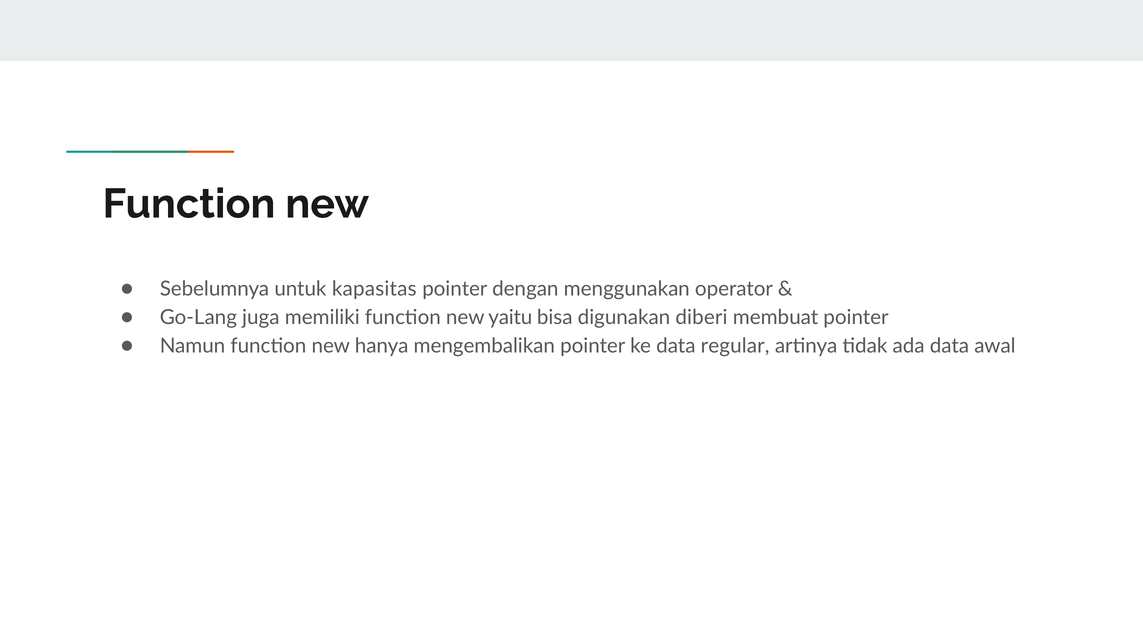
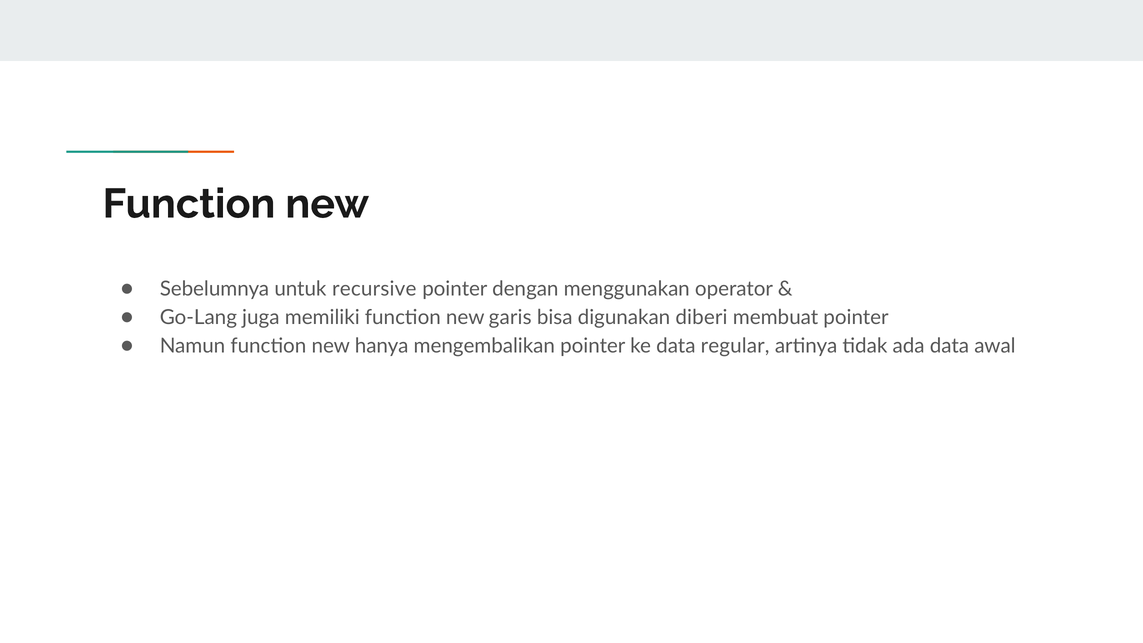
kapasitas: kapasitas -> recursive (374, 289)
yaitu: yaitu -> garis (510, 317)
